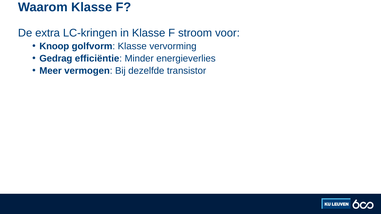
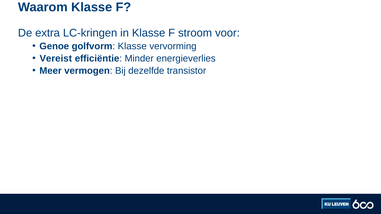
Knoop: Knoop -> Genoe (54, 46)
Gedrag: Gedrag -> Vereist (56, 58)
